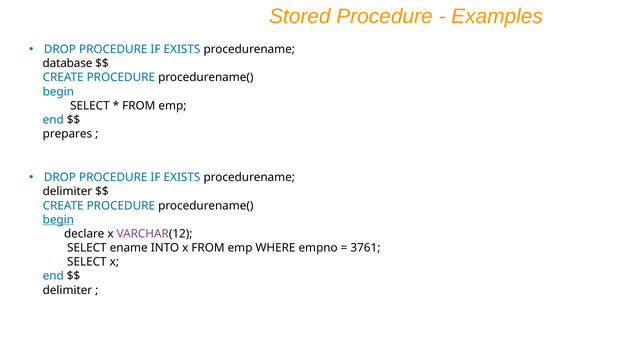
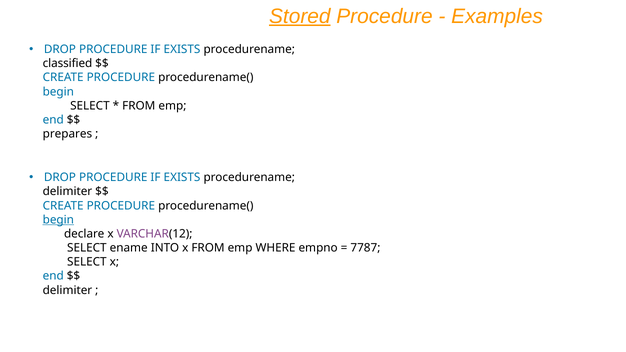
Stored underline: none -> present (300, 16)
database: database -> classified (67, 64)
3761: 3761 -> 7787 (365, 248)
